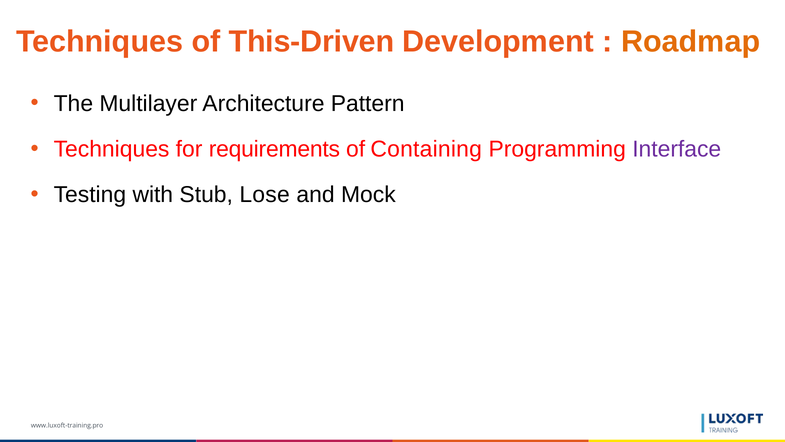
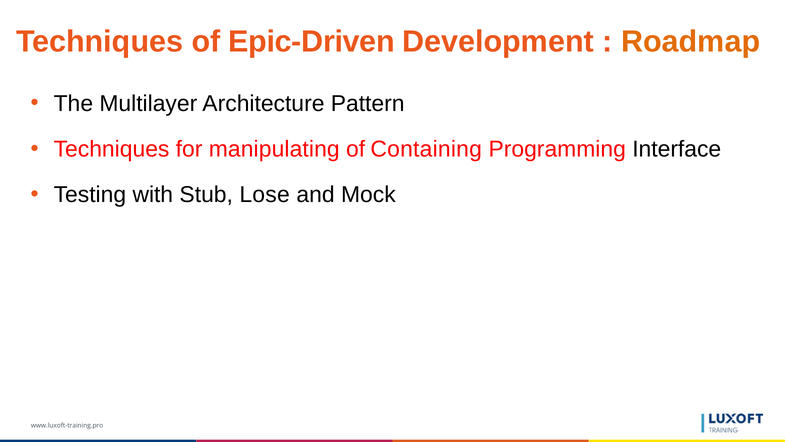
This-Driven: This-Driven -> Epic-Driven (311, 42)
requirements: requirements -> manipulating (274, 149)
Interface colour: purple -> black (677, 149)
